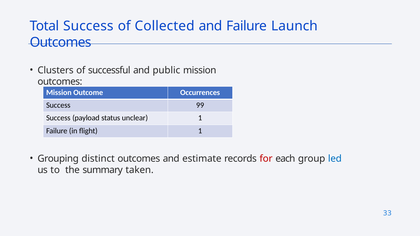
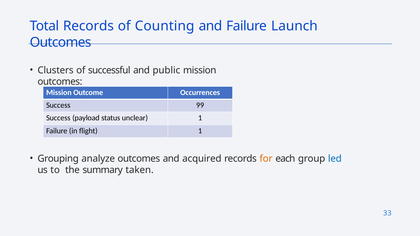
Total Success: Success -> Records (88, 26)
Collected: Collected -> Counting (165, 26)
distinct: distinct -> analyze (98, 159)
estimate: estimate -> acquired (202, 159)
for colour: red -> orange (266, 159)
